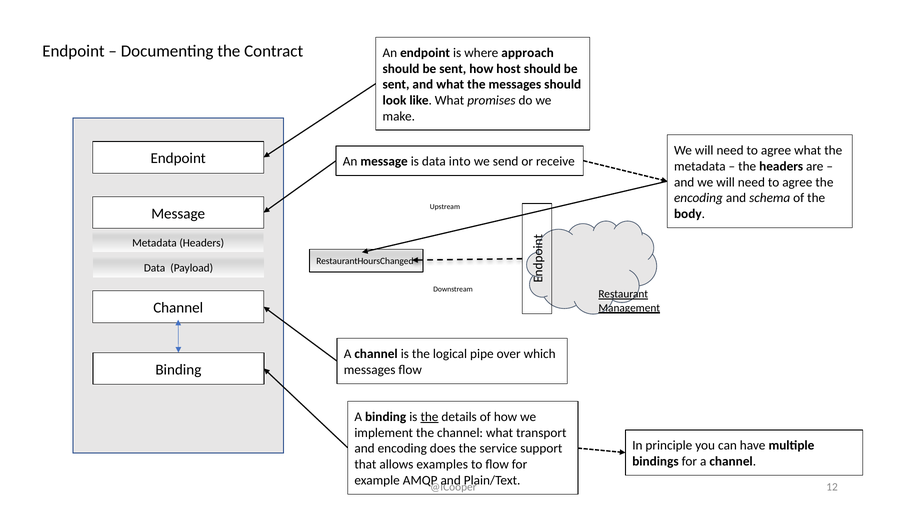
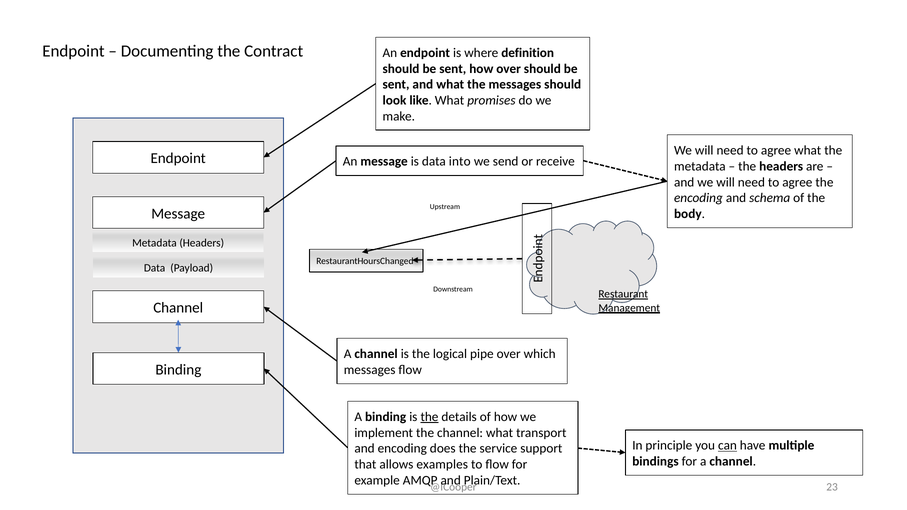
approach: approach -> definition (528, 53)
how host: host -> over (509, 69)
can underline: none -> present (727, 446)
12: 12 -> 23 (832, 487)
